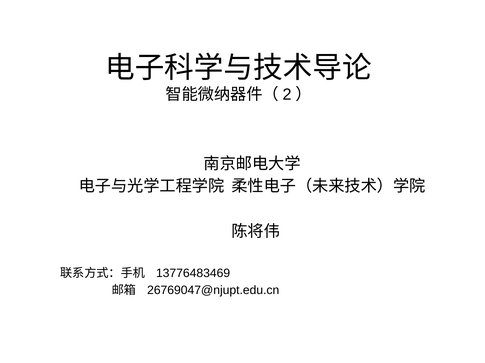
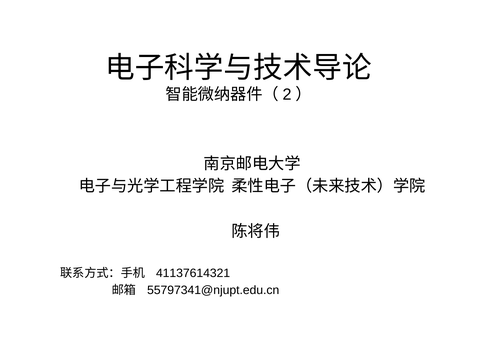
13776483469: 13776483469 -> 41137614321 (193, 274)
26769047@njupt.edu.cn: 26769047@njupt.edu.cn -> 55797341@njupt.edu.cn (213, 291)
